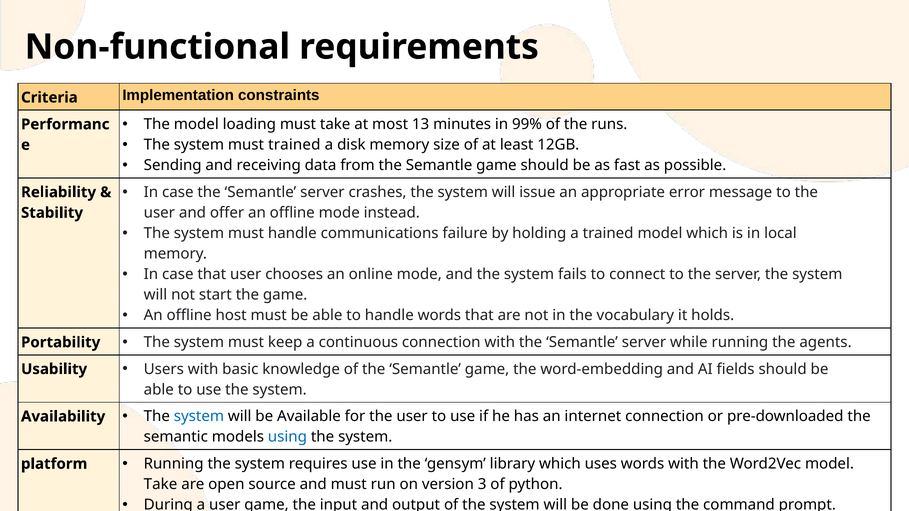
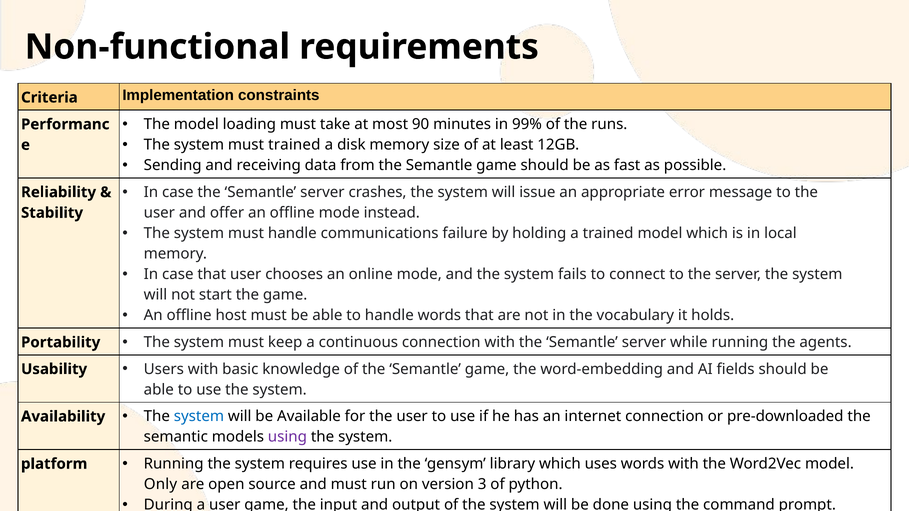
13: 13 -> 90 (421, 124)
using colour: blue -> purple (287, 437)
Take: Take -> Only (160, 485)
